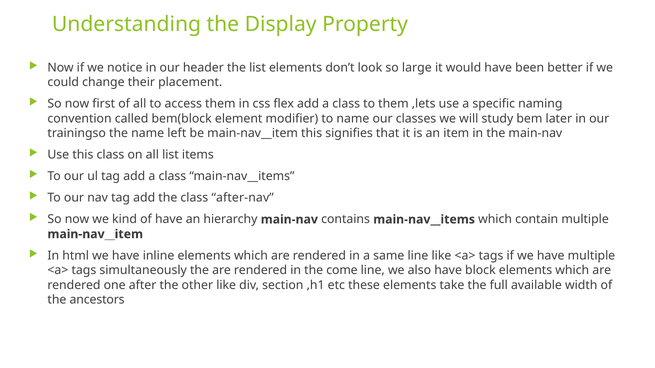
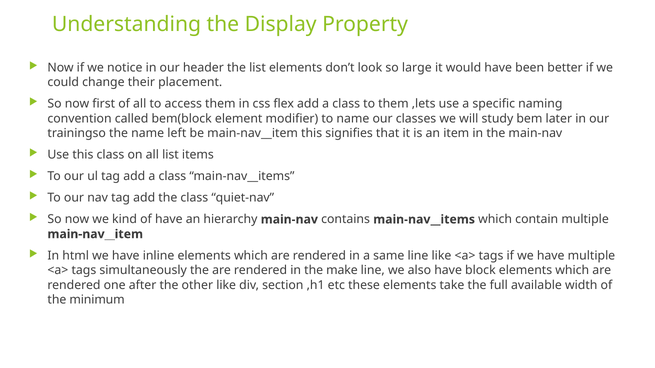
after-nav: after-nav -> quiet-nav (243, 198)
come: come -> make (342, 271)
ancestors: ancestors -> minimum (97, 300)
